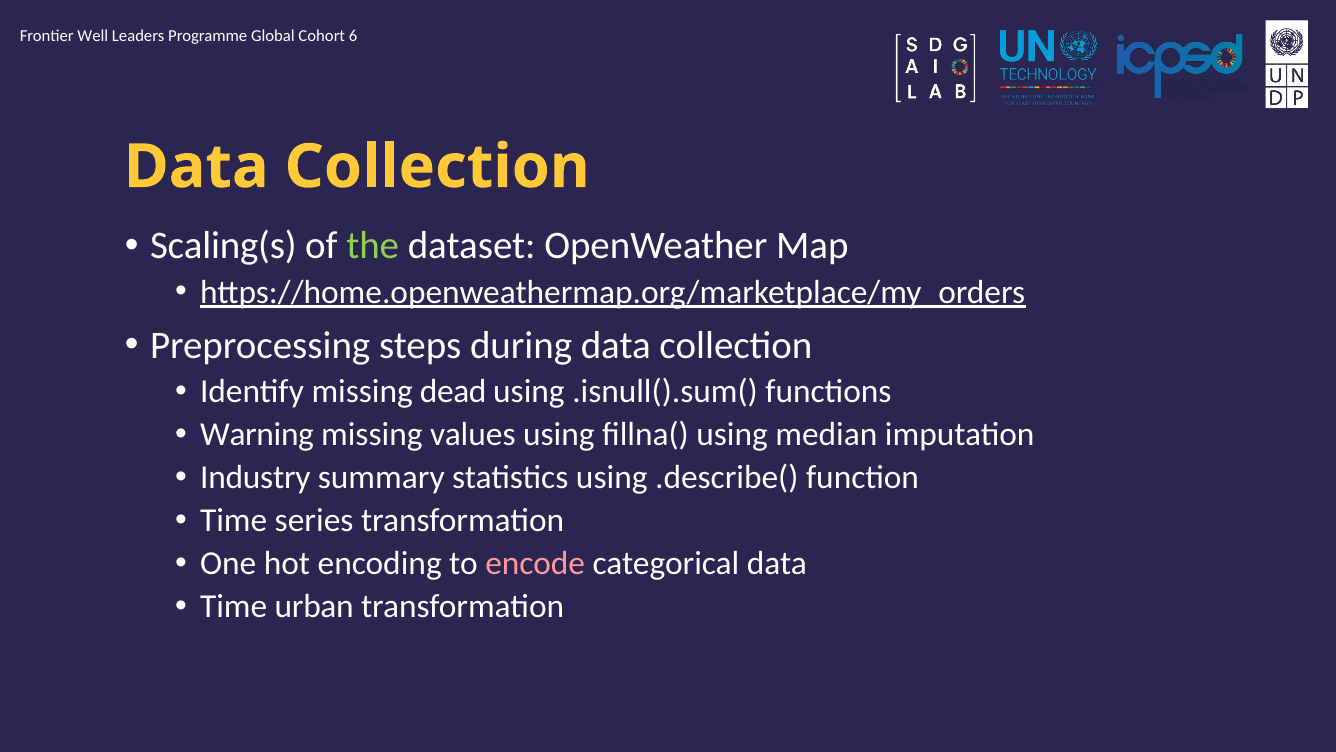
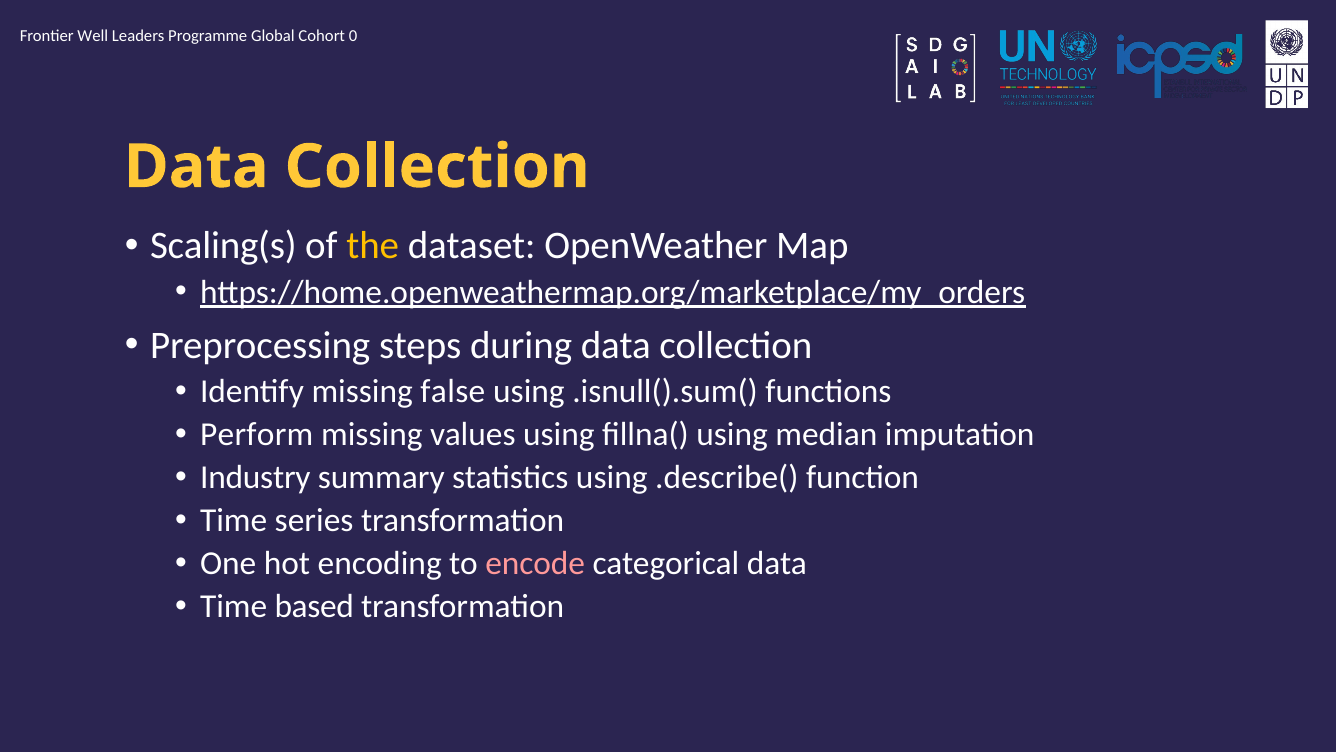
6: 6 -> 0 (353, 36)
the colour: light green -> yellow (373, 246)
dead: dead -> false (453, 391)
Warning: Warning -> Perform (257, 434)
urban: urban -> based (314, 606)
